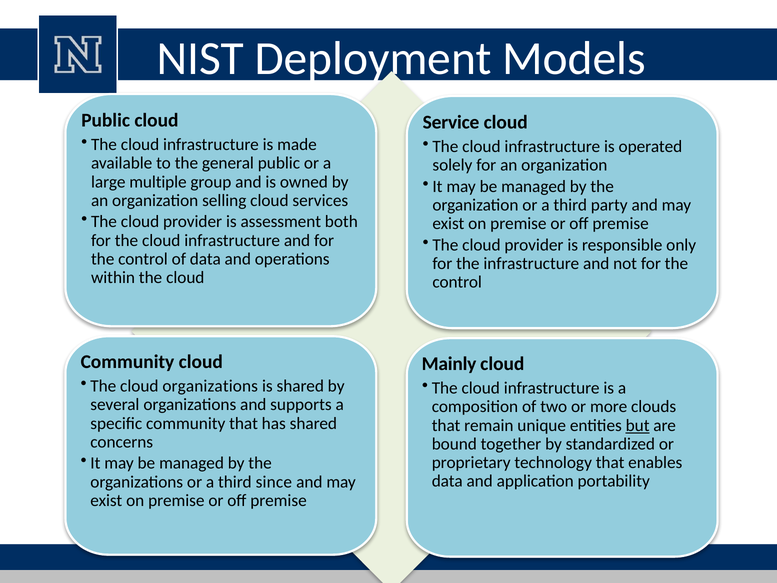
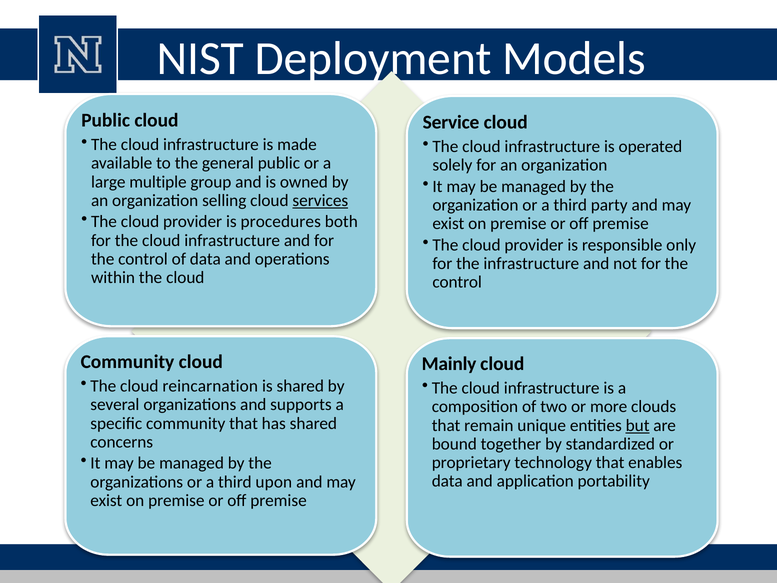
services underline: none -> present (320, 200)
assessment: assessment -> procedures (281, 222)
cloud organizations: organizations -> reincarnation (210, 386)
since: since -> upon (274, 482)
